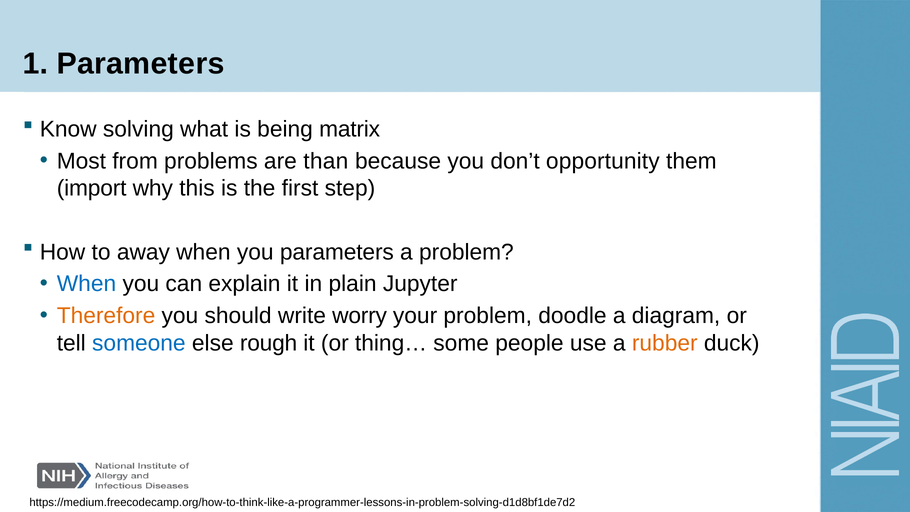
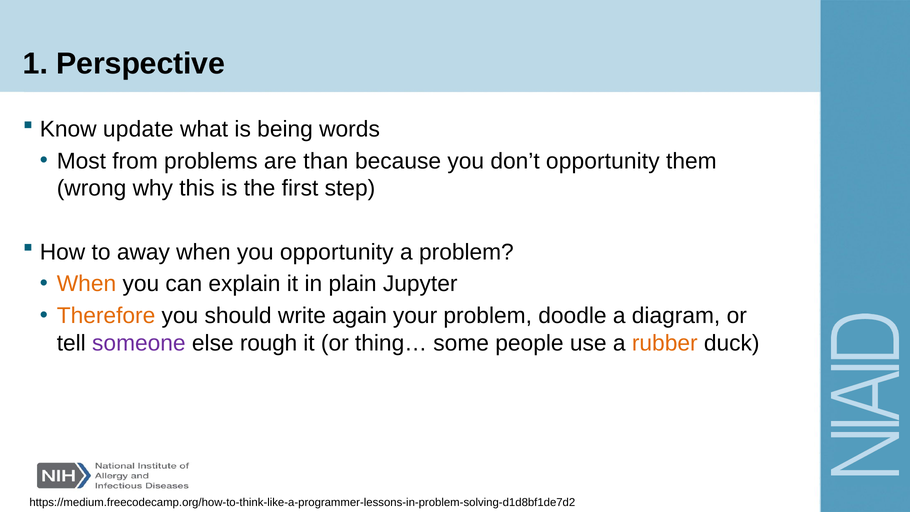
1 Parameters: Parameters -> Perspective (141, 64)
solving: solving -> update (138, 129)
matrix: matrix -> words (350, 129)
import: import -> wrong (92, 188)
you parameters: parameters -> opportunity (337, 252)
When colour: blue -> orange (86, 284)
worry: worry -> again (360, 316)
someone colour: blue -> purple (139, 343)
